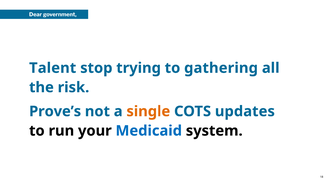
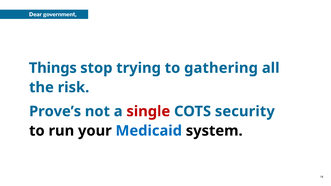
Talent: Talent -> Things (53, 68)
single colour: orange -> red (148, 111)
updates: updates -> security (245, 111)
